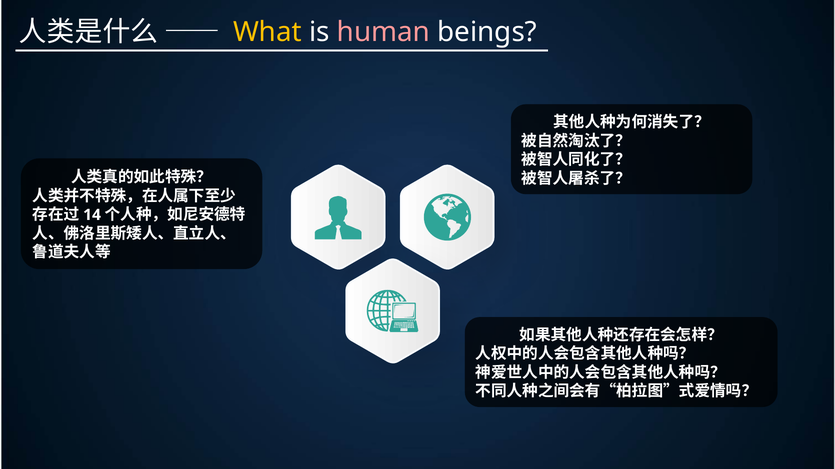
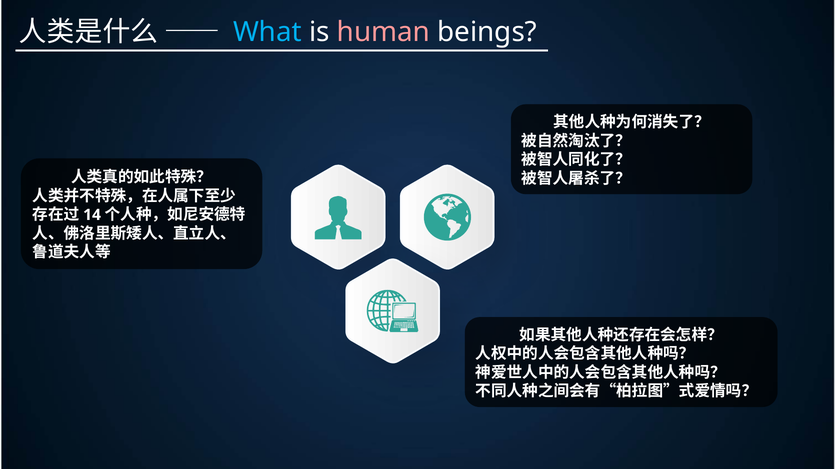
What colour: yellow -> light blue (267, 32)
